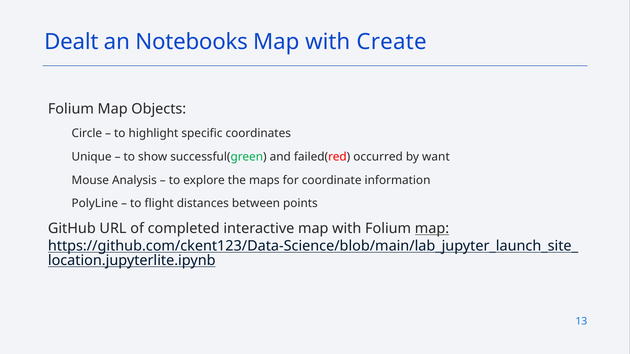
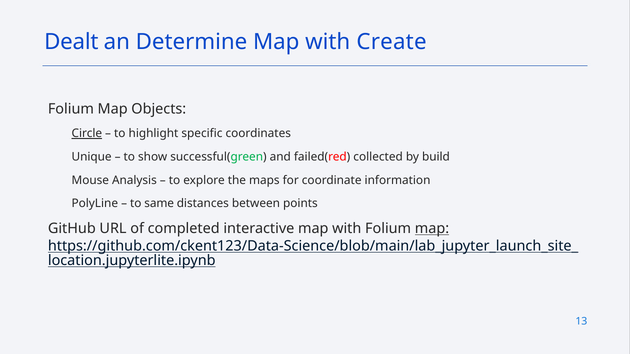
Notebooks: Notebooks -> Determine (192, 42)
Circle underline: none -> present (87, 134)
occurred: occurred -> collected (378, 157)
want: want -> build (436, 157)
flight: flight -> same (159, 204)
